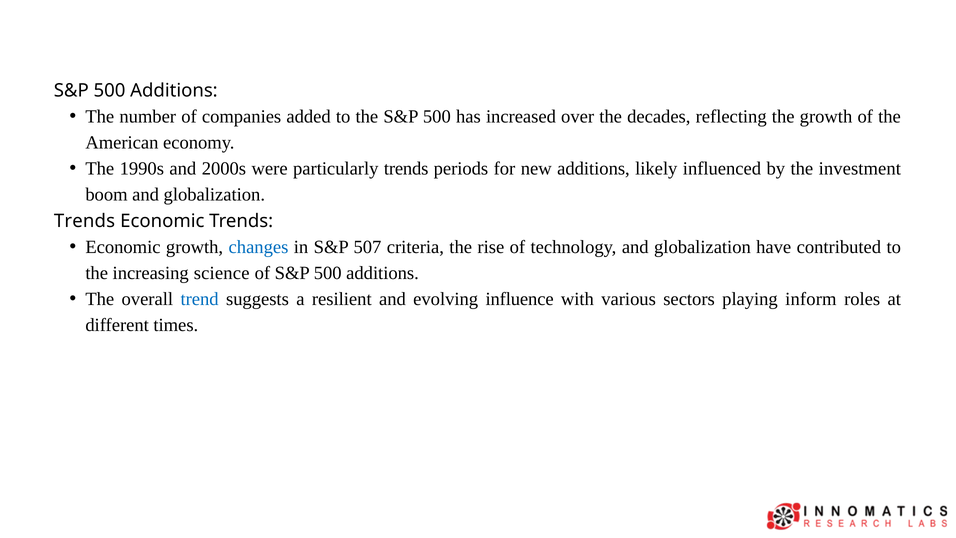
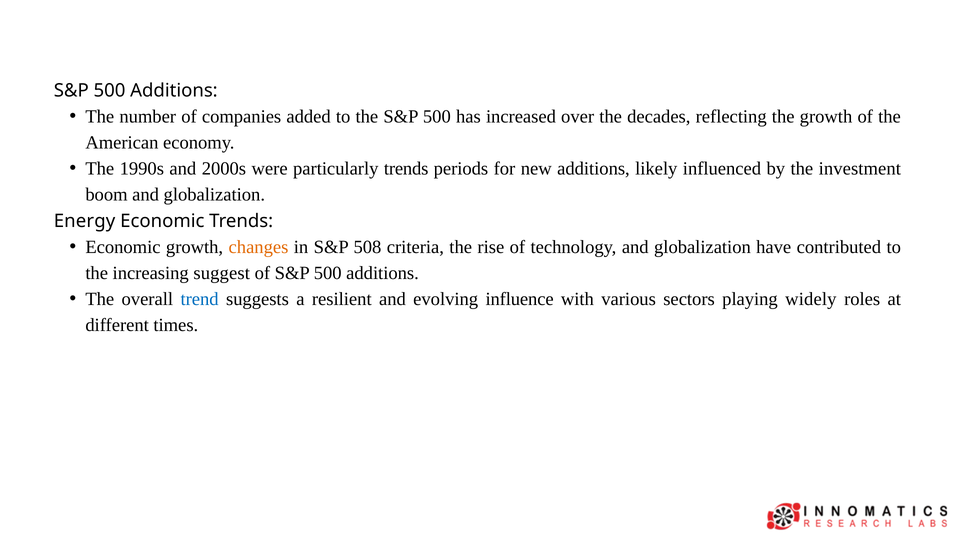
Trends: Trends -> Energy (85, 221)
changes colour: blue -> orange (258, 247)
507: 507 -> 508 (367, 247)
science: science -> suggest (222, 273)
inform: inform -> widely (811, 299)
